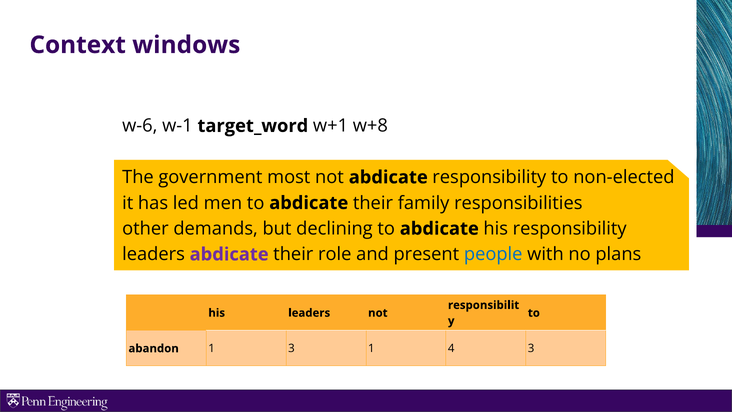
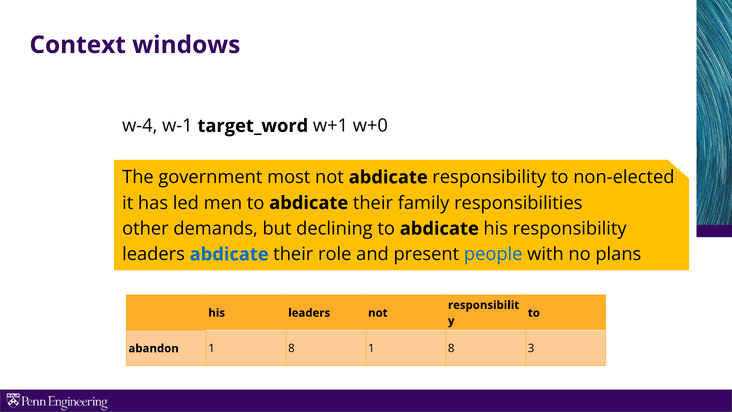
w-6: w-6 -> w-4 (140, 126)
w+8: w+8 -> w+0 (370, 126)
abdicate colour: purple -> blue (229, 254)
abandon 1 3: 3 -> 8 (291, 348)
4: 4 -> 8 (451, 348)
